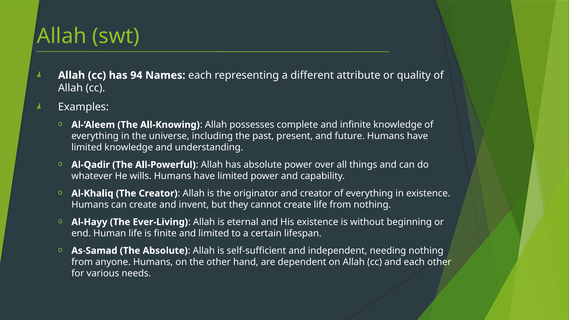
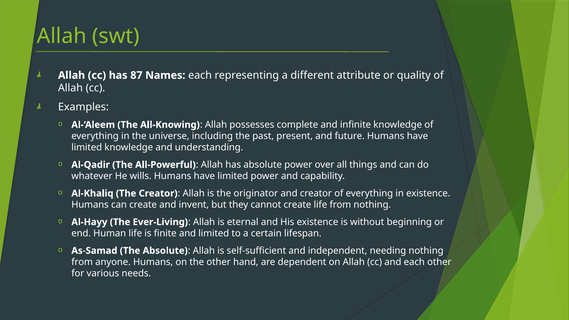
94: 94 -> 87 (136, 75)
